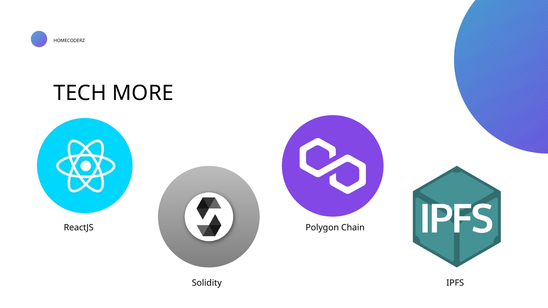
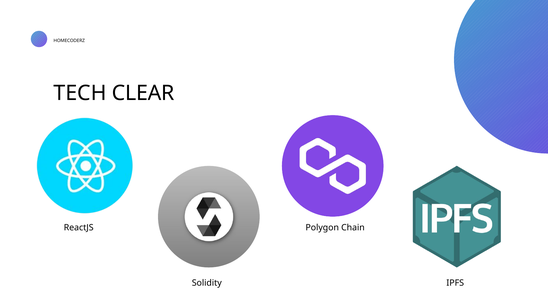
MORE: MORE -> CLEAR (143, 93)
